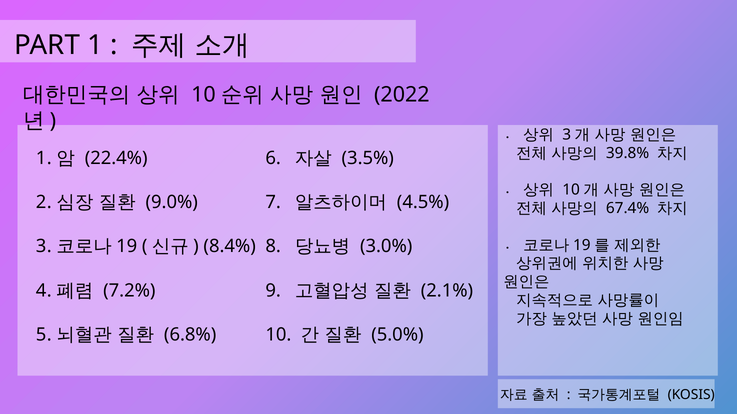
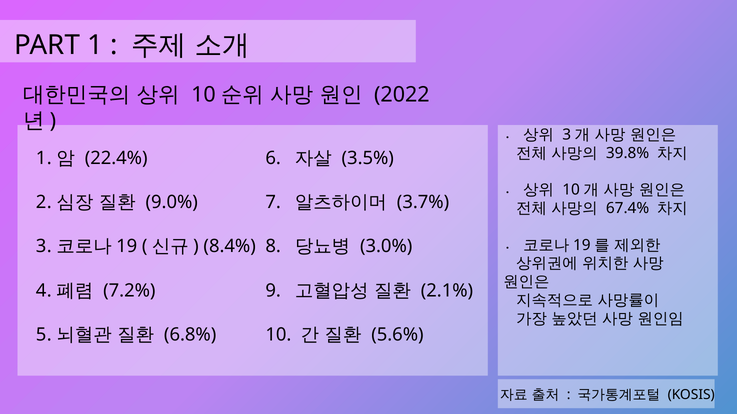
4.5%: 4.5% -> 3.7% (423, 203)
5.0%: 5.0% -> 5.6% (397, 335)
